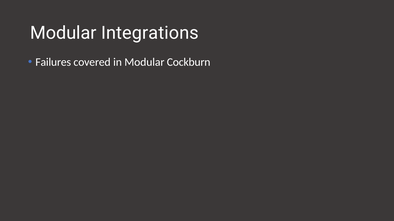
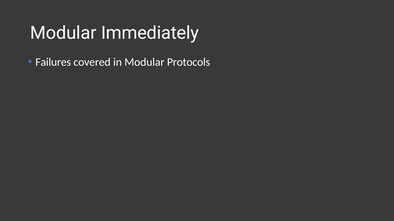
Integrations: Integrations -> Immediately (150, 33)
Cockburn: Cockburn -> Protocols (189, 62)
